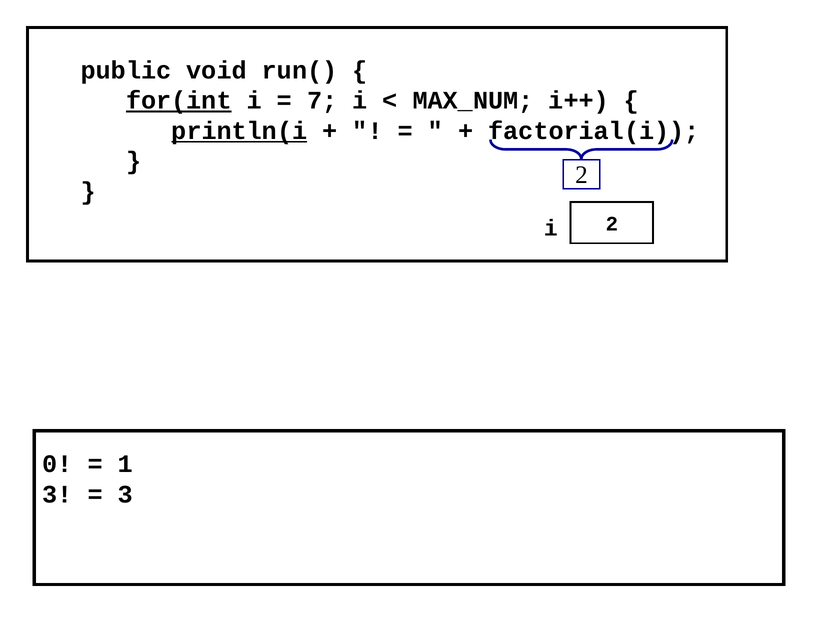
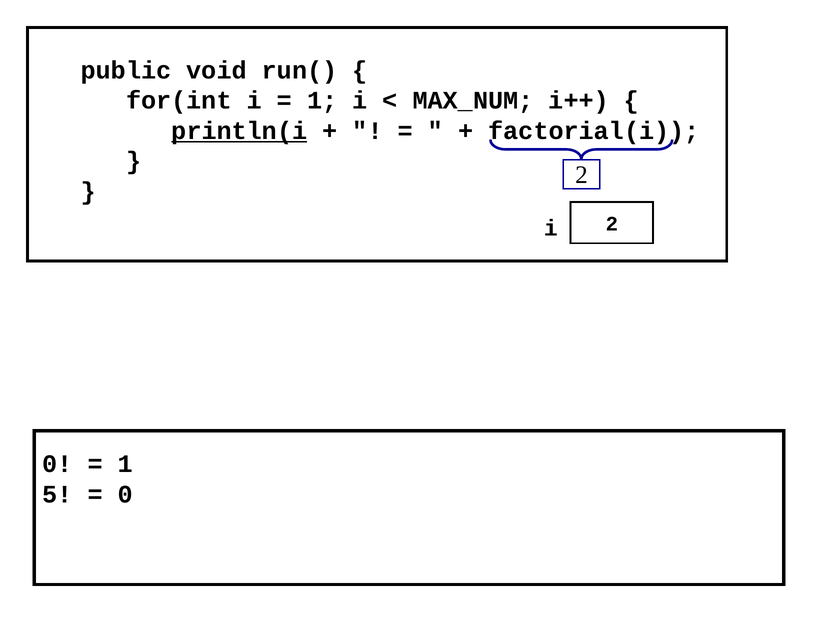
for(int underline: present -> none (179, 101)
7: 7 -> 1 (322, 101)
3: 3 -> 5 (58, 494)
3: 3 -> 0 (125, 494)
